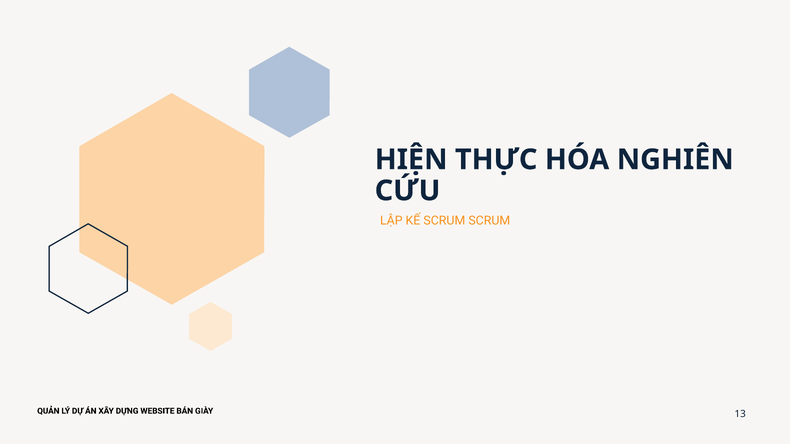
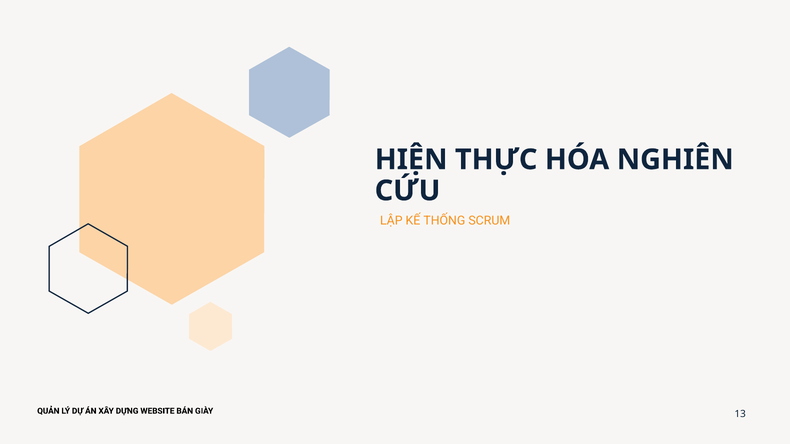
KẾ SCRUM: SCRUM -> THỐNG (444, 221)
